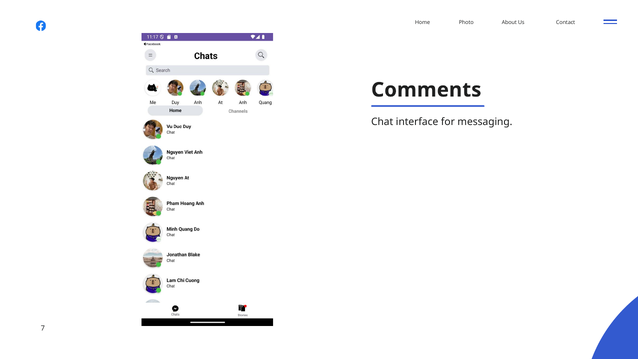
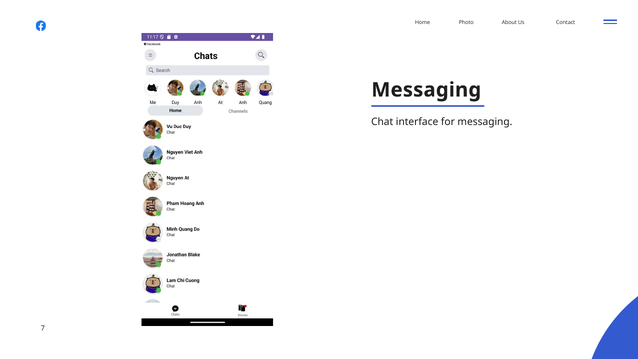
Comments: Comments -> Messaging (426, 90)
